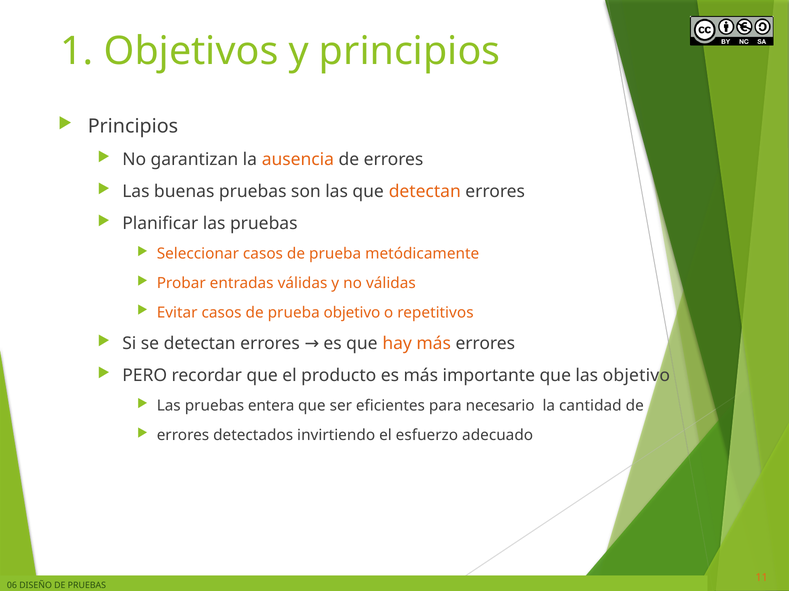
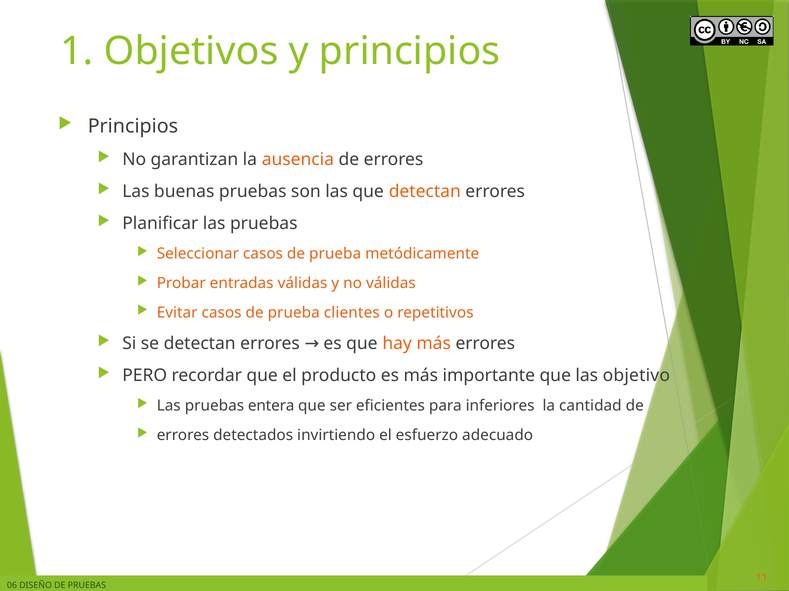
prueba objetivo: objetivo -> clientes (352, 313)
necesario: necesario -> inferiores (500, 406)
